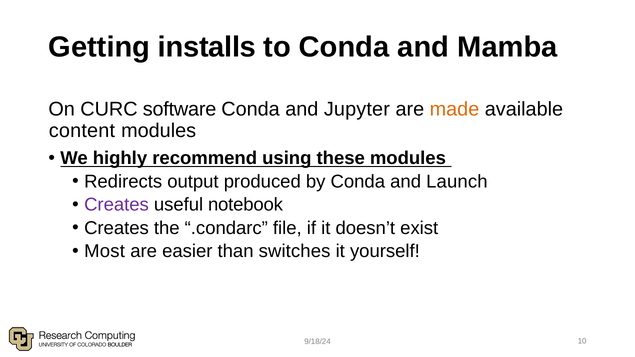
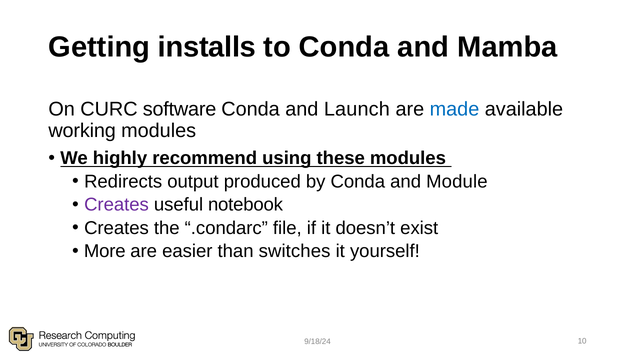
Jupyter: Jupyter -> Launch (357, 109)
made colour: orange -> blue (455, 109)
content: content -> working (82, 131)
Launch: Launch -> Module (457, 182)
Most: Most -> More (105, 251)
